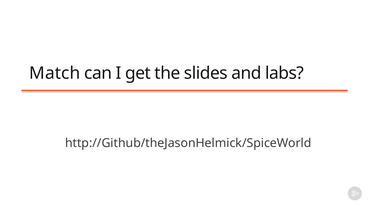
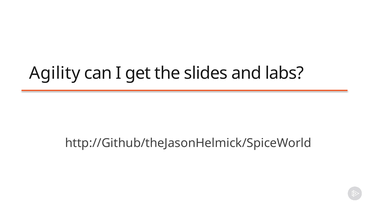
Match: Match -> Agility (55, 73)
